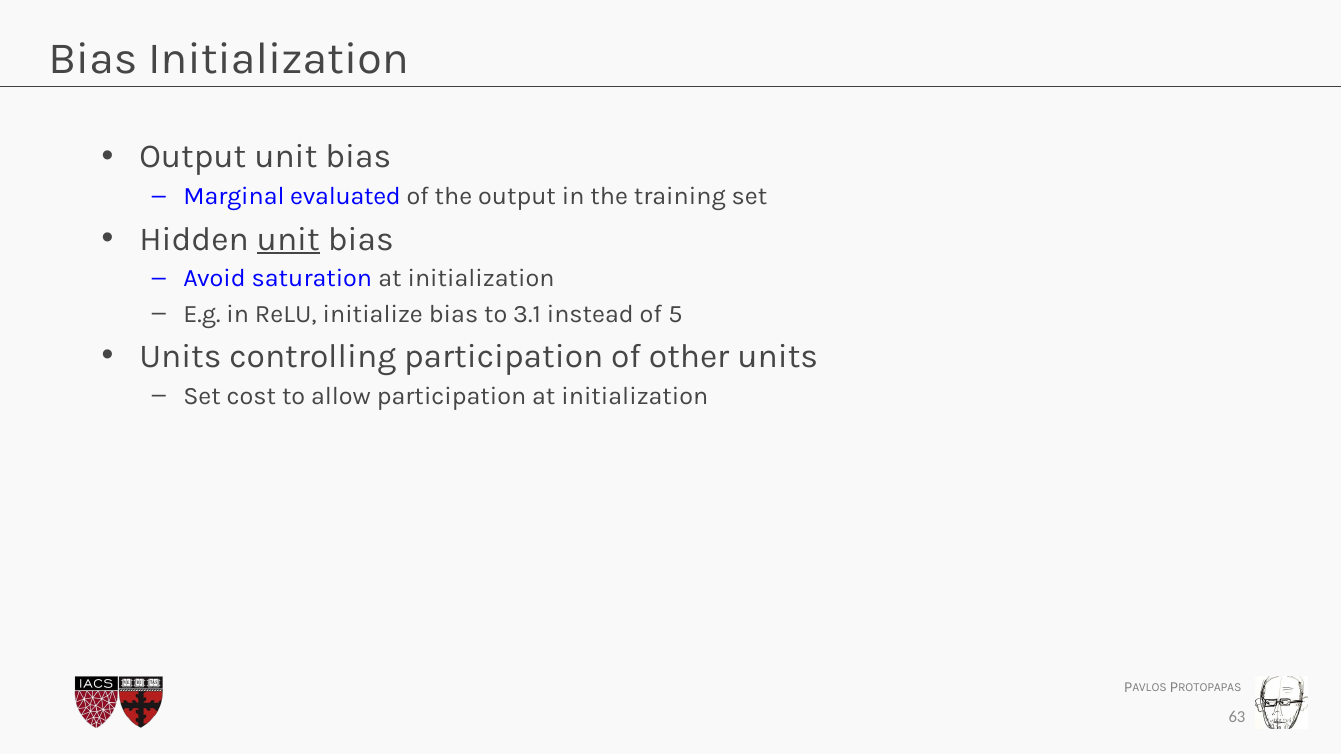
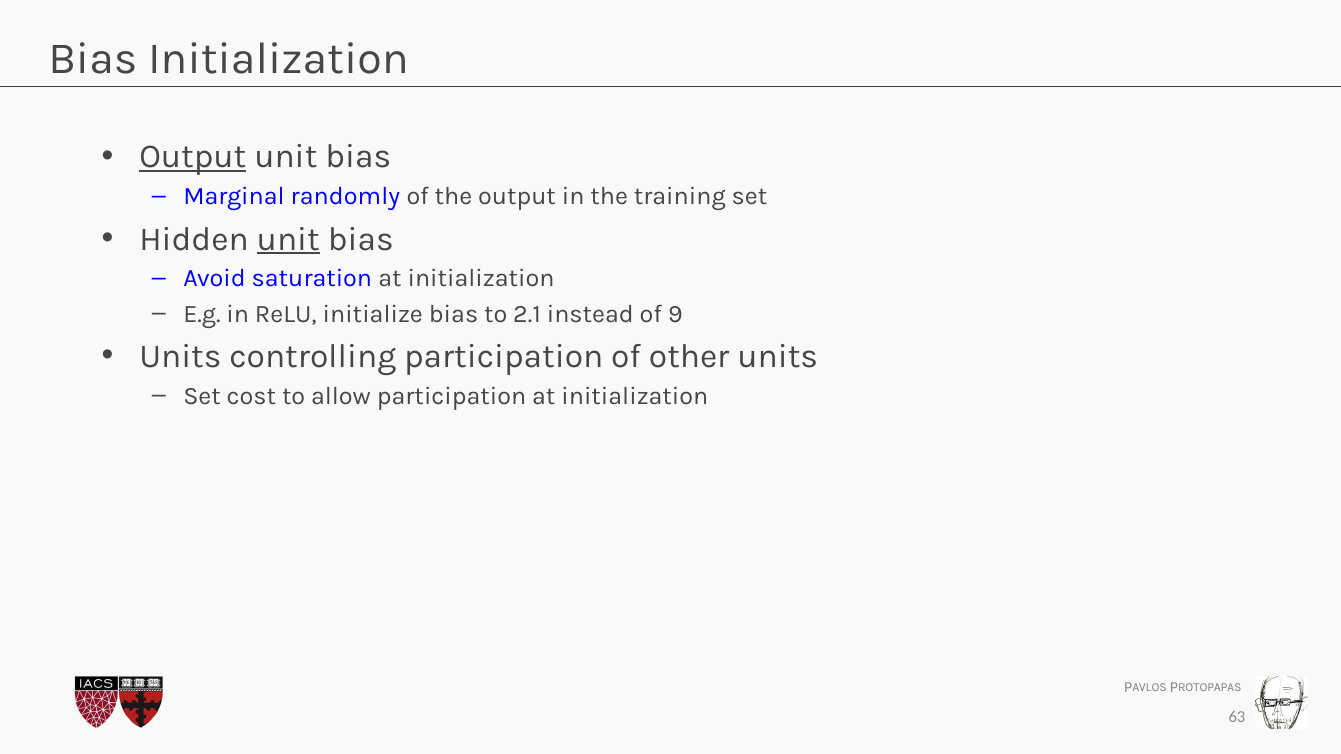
Output underline: none -> present (193, 157)
evaluated: evaluated -> randomly (345, 197)
3.1: 3.1 -> 2.1 (527, 314)
5: 5 -> 9 (675, 314)
